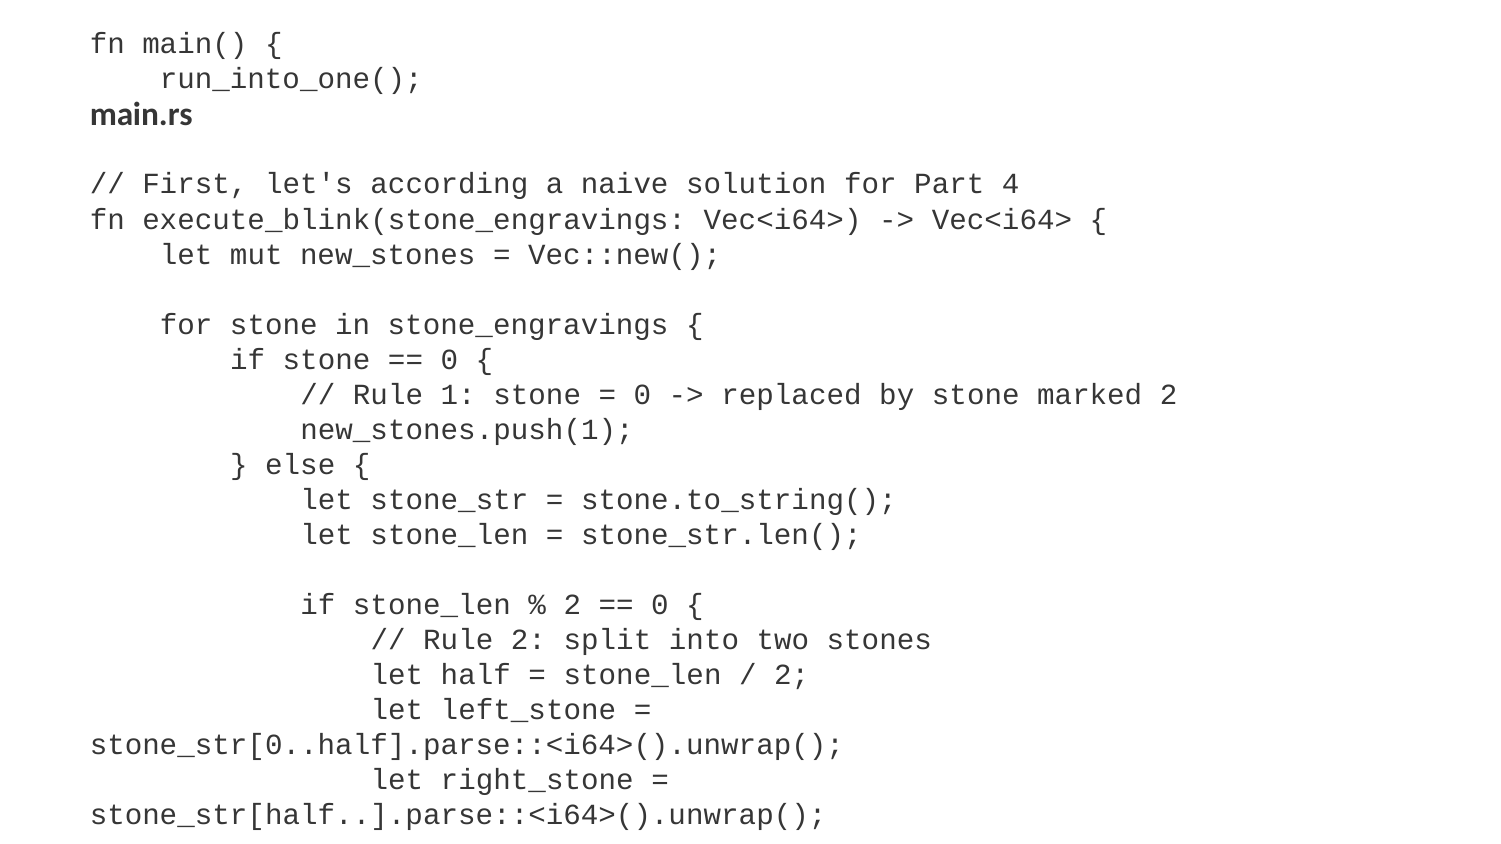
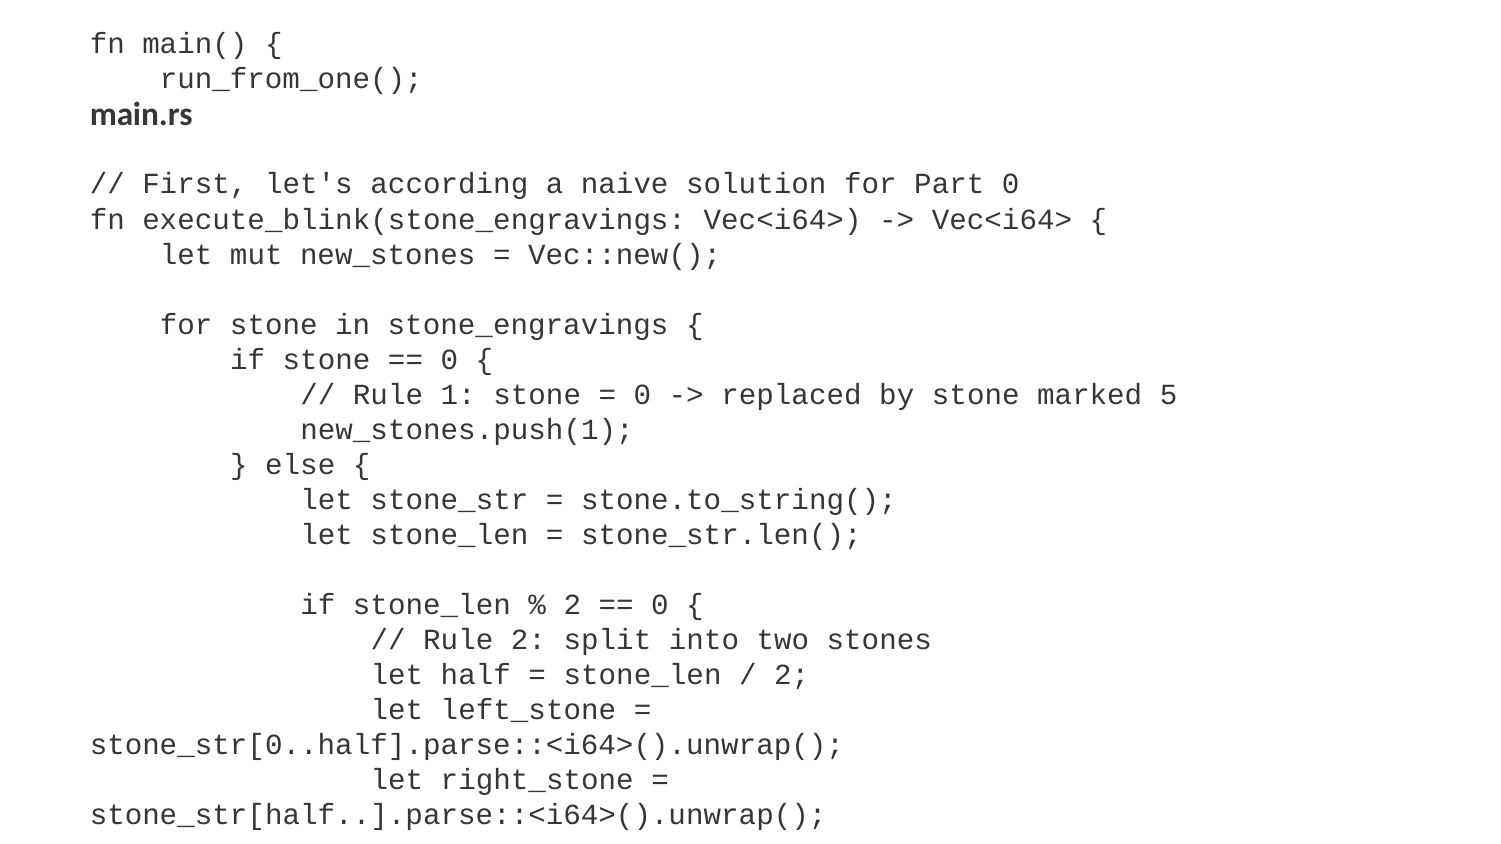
run_into_one(: run_into_one( -> run_from_one( (291, 79)
Part 4: 4 -> 0 (1011, 184)
marked 2: 2 -> 5 (1169, 395)
